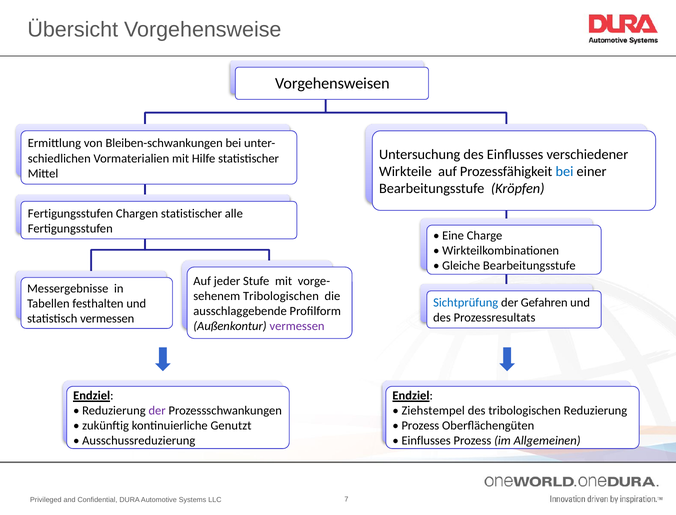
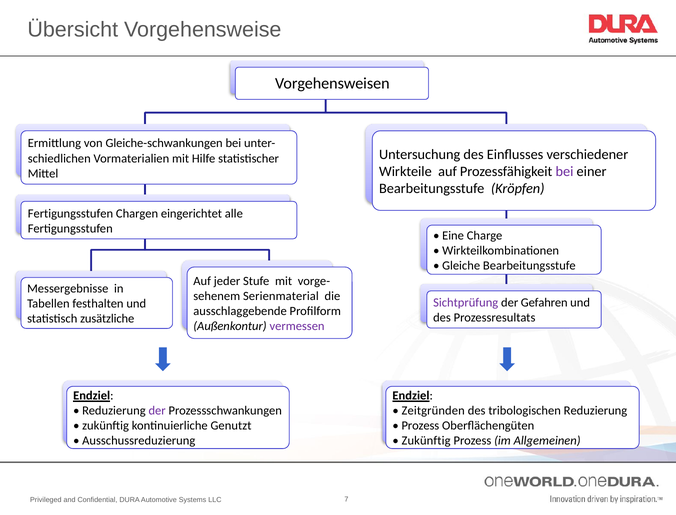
Bleiben-schwankungen: Bleiben-schwankungen -> Gleiche-schwankungen (164, 143)
bei colour: blue -> purple (564, 172)
Chargen statistischer: statistischer -> eingerichtet (191, 213)
Tribologischen: Tribologischen -> Serienmaterial (281, 296)
Sichtprüfung colour: blue -> purple (466, 303)
statistisch vermessen: vermessen -> zusätzliche (107, 319)
Ziehstempel: Ziehstempel -> Zeitgründen (433, 411)
Einflusses: Einflusses -> Zukünftig (426, 441)
